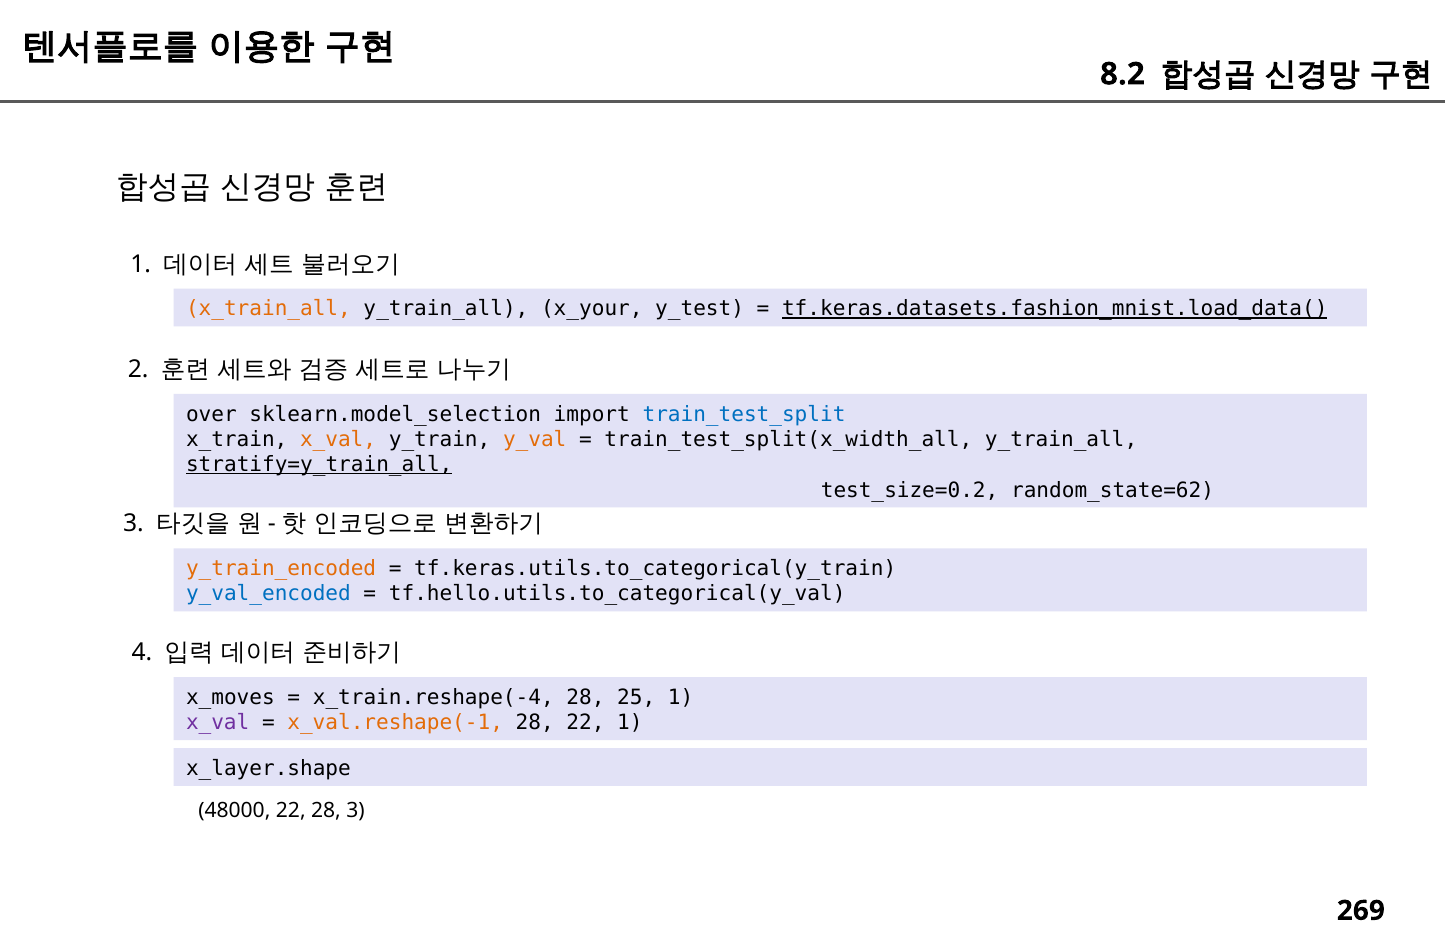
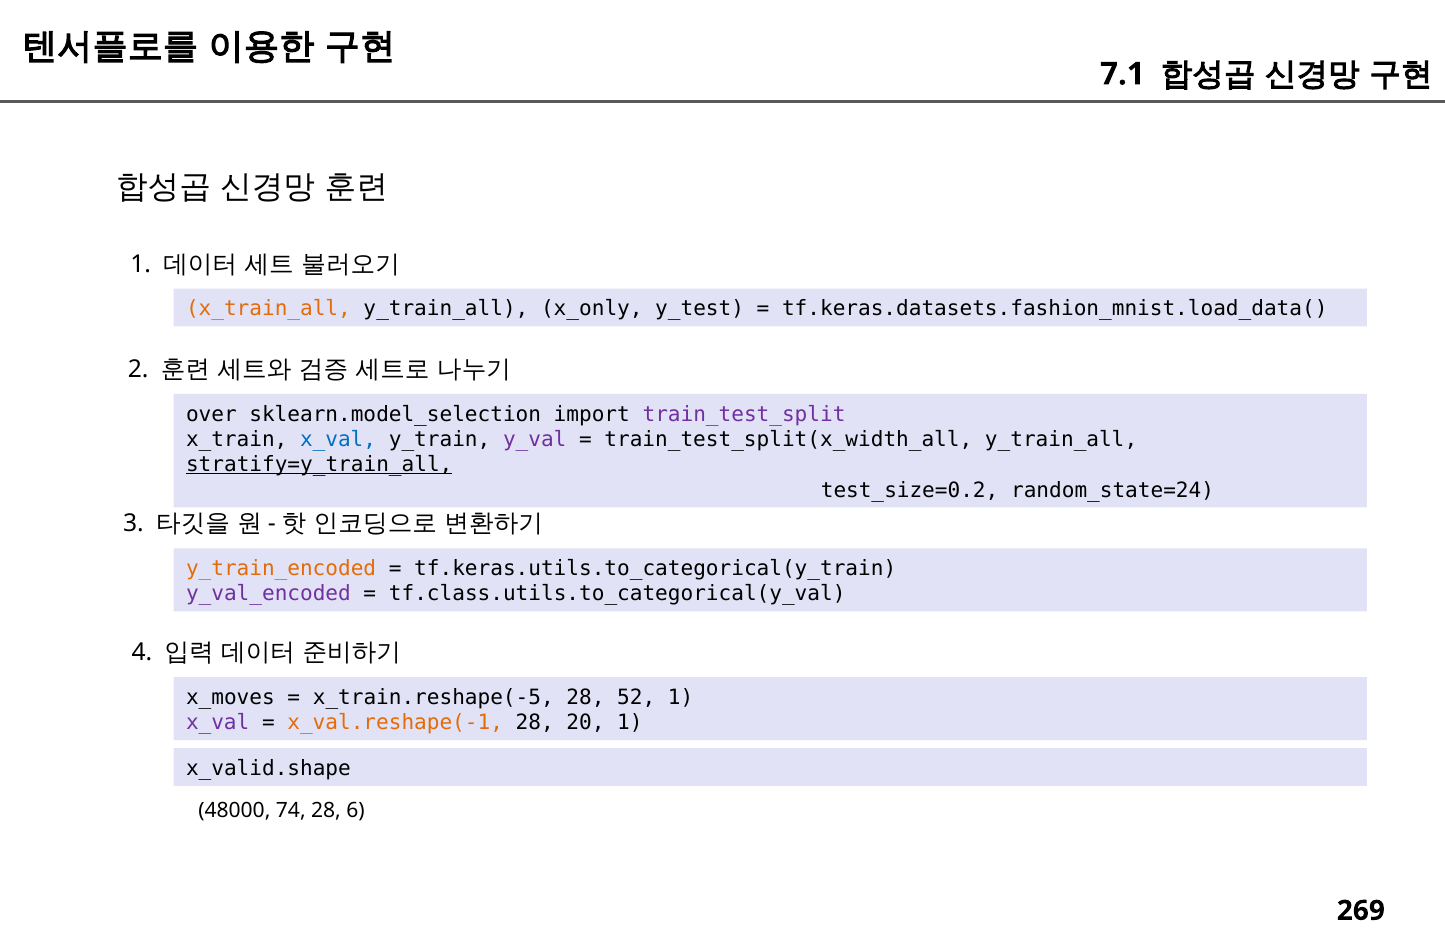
8.2: 8.2 -> 7.1 (1122, 74)
x_your: x_your -> x_only (592, 309)
tf.keras.datasets.fashion_mnist.load_data( underline: present -> none (1055, 309)
train_test_split colour: blue -> purple (744, 414)
x_val colour: orange -> blue (338, 440)
y_val colour: orange -> purple (535, 440)
random_state=62: random_state=62 -> random_state=24 (1113, 490)
y_val_encoded colour: blue -> purple (268, 594)
tf.hello.utils.to_categorical(y_val: tf.hello.utils.to_categorical(y_val -> tf.class.utils.to_categorical(y_val (617, 594)
x_train.reshape(-4: x_train.reshape(-4 -> x_train.reshape(-5 (433, 698)
25: 25 -> 52 (636, 698)
28 22: 22 -> 20 (585, 723)
x_layer.shape: x_layer.shape -> x_valid.shape (268, 769)
48000 22: 22 -> 74 (291, 810)
28 3: 3 -> 6 (356, 810)
